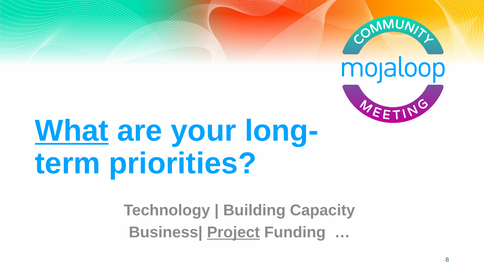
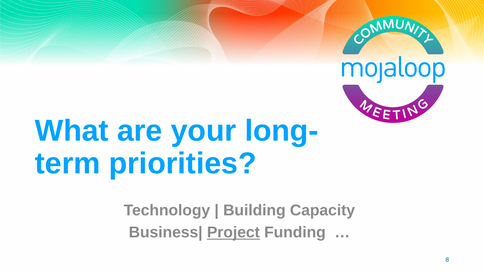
What underline: present -> none (72, 131)
